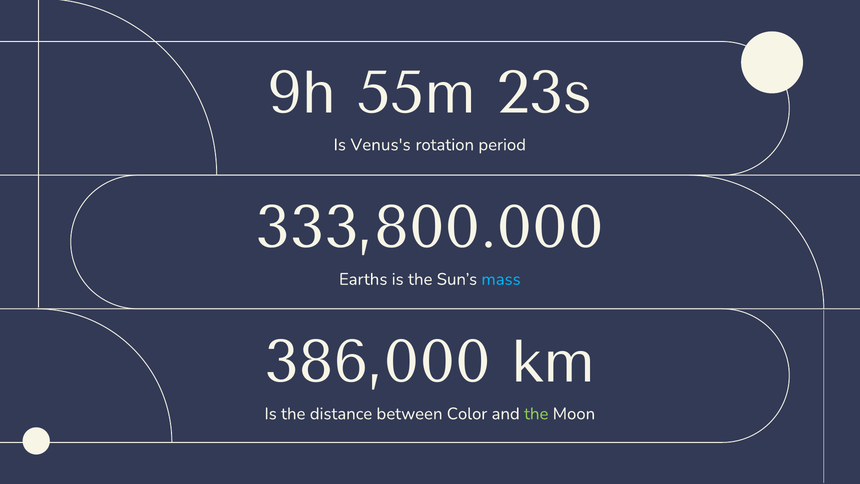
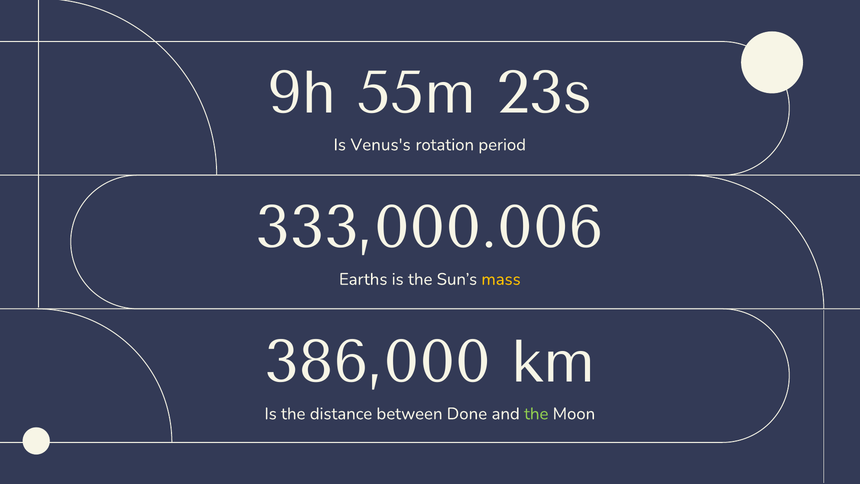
333,800.000: 333,800.000 -> 333,000.006 (430, 228)
mass colour: light blue -> yellow (501, 279)
Color: Color -> Done (467, 414)
